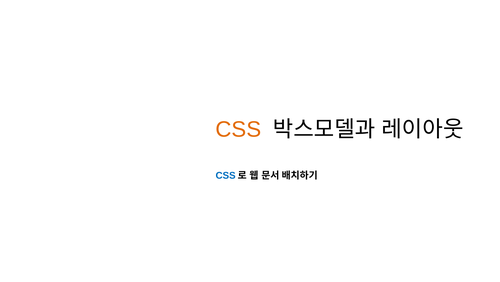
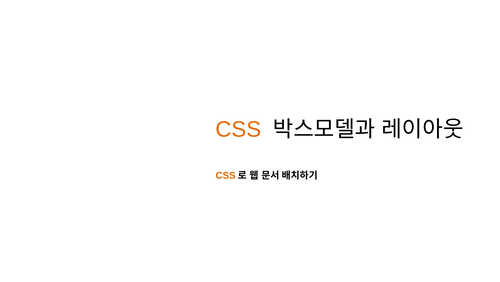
CSS colour: blue -> orange (226, 175)
